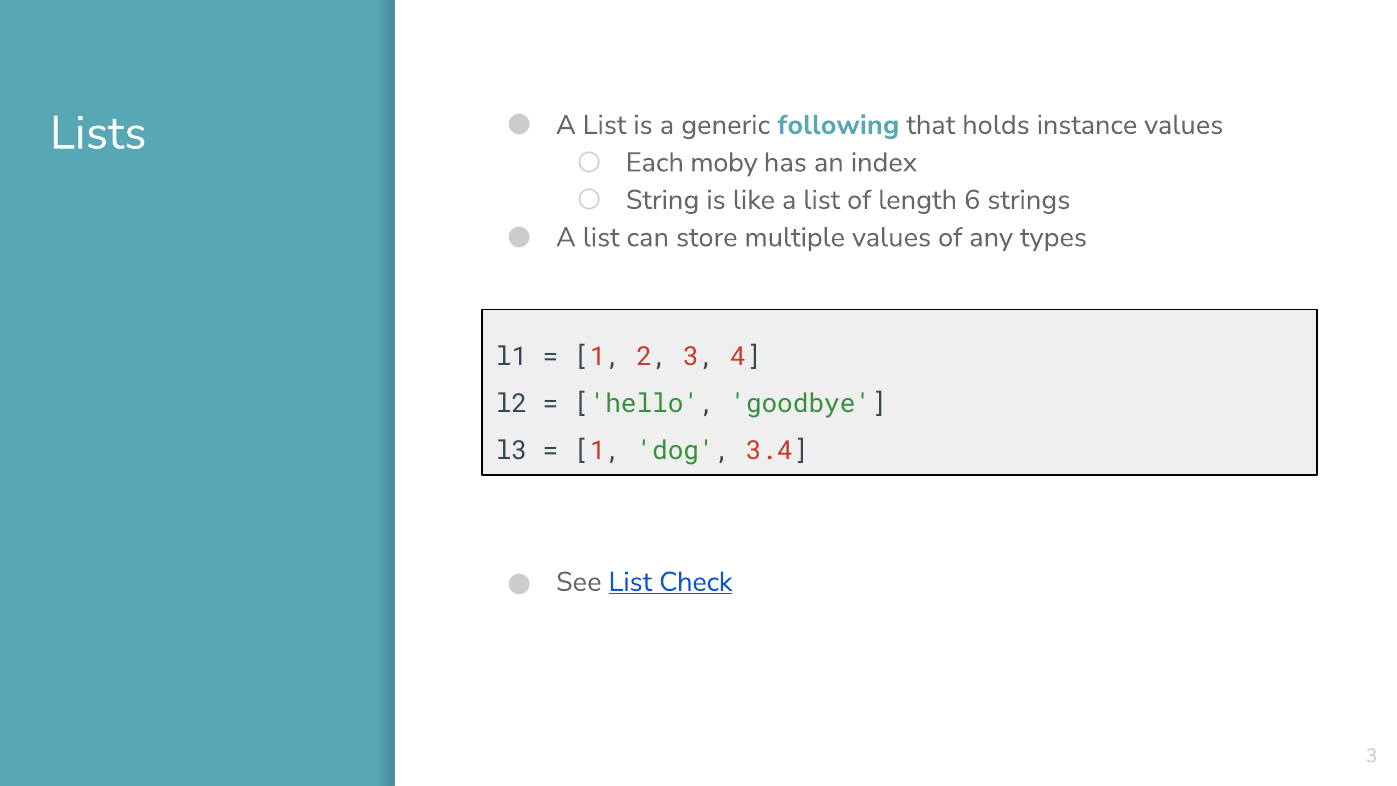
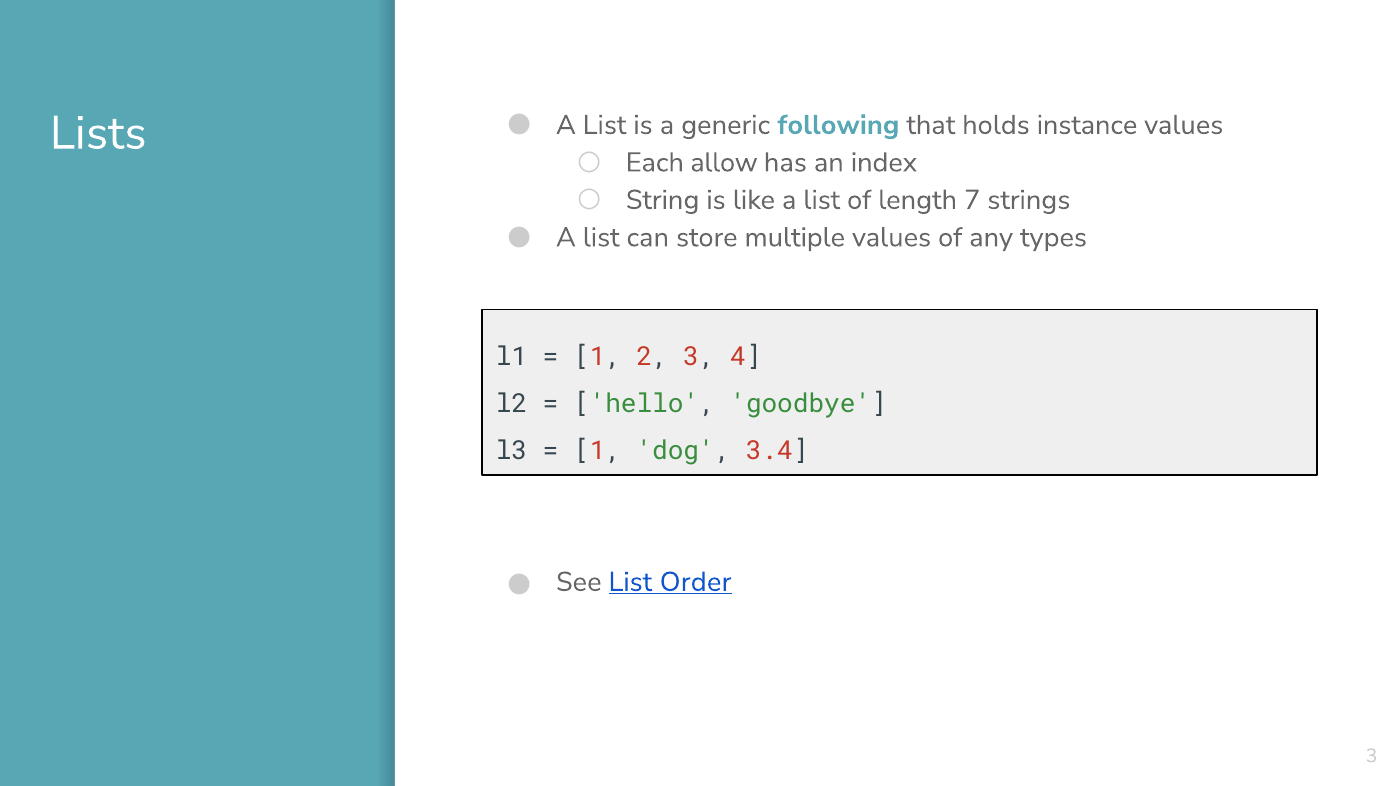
moby: moby -> allow (724, 162)
6: 6 -> 7 (972, 200)
Check: Check -> Order (696, 582)
